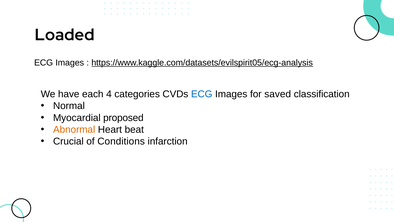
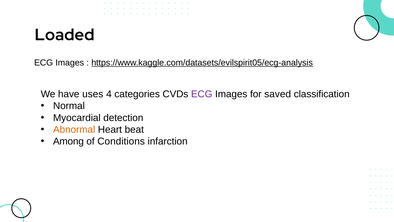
each: each -> uses (93, 94)
ECG colour: blue -> purple (202, 94)
proposed: proposed -> detection (123, 118)
Crucial: Crucial -> Among (68, 141)
